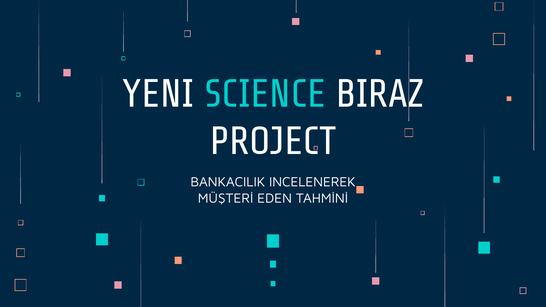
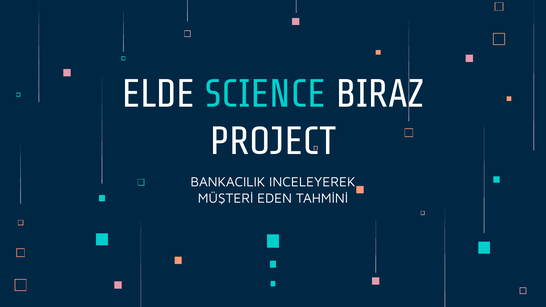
YENI: YENI -> ELDE (158, 94)
INCELENEREK: INCELENEREK -> INCELEYEREK (312, 182)
